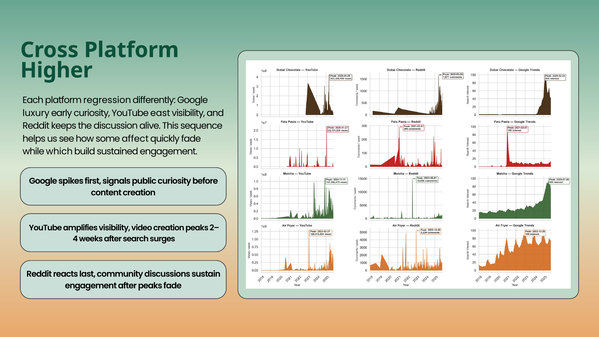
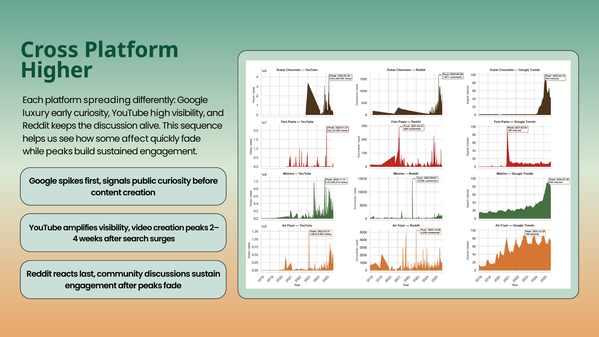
regression: regression -> spreading (107, 100)
east: east -> high (160, 113)
while which: which -> peaks (59, 151)
